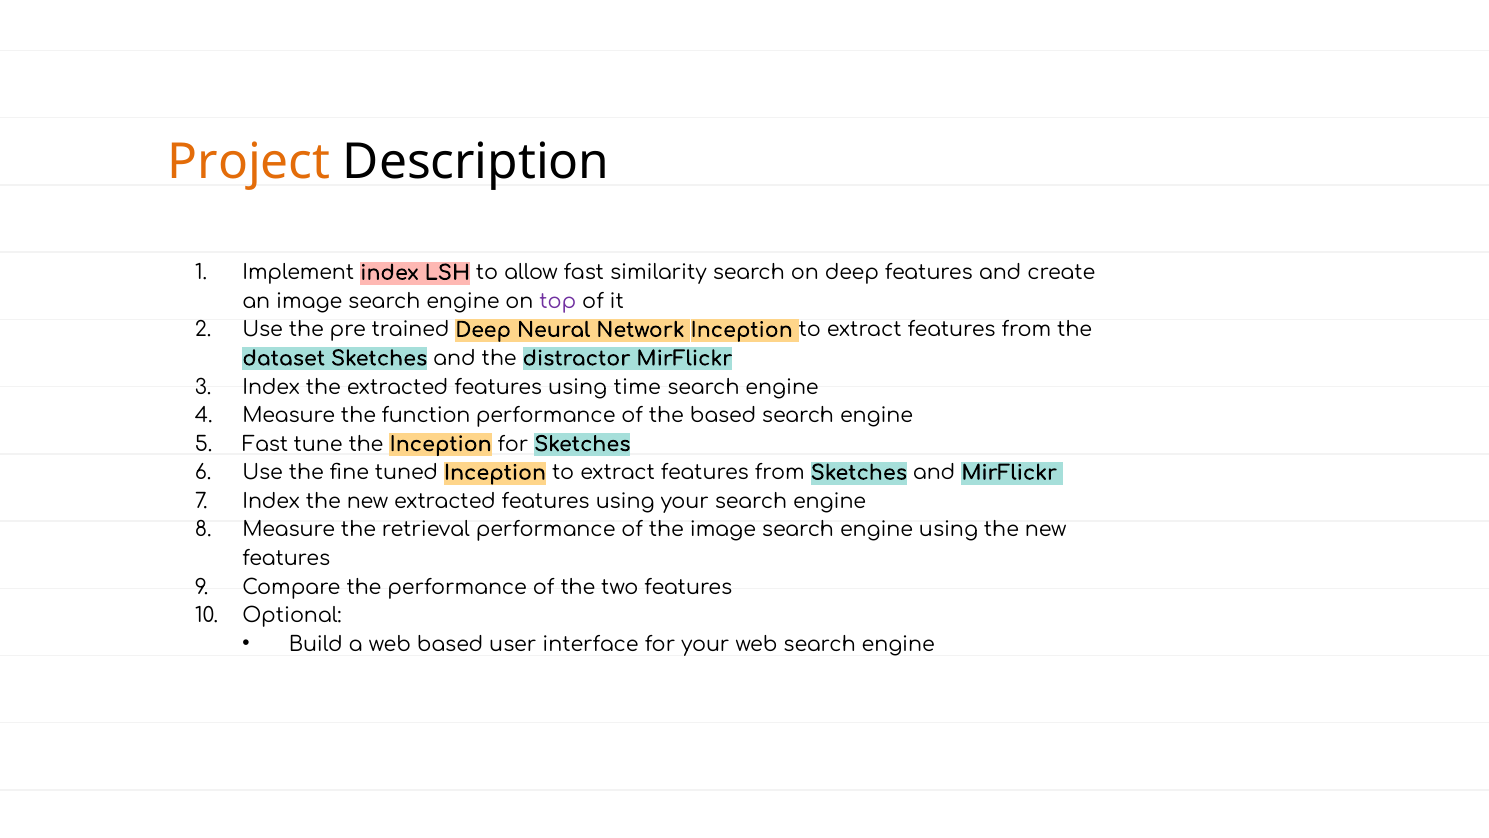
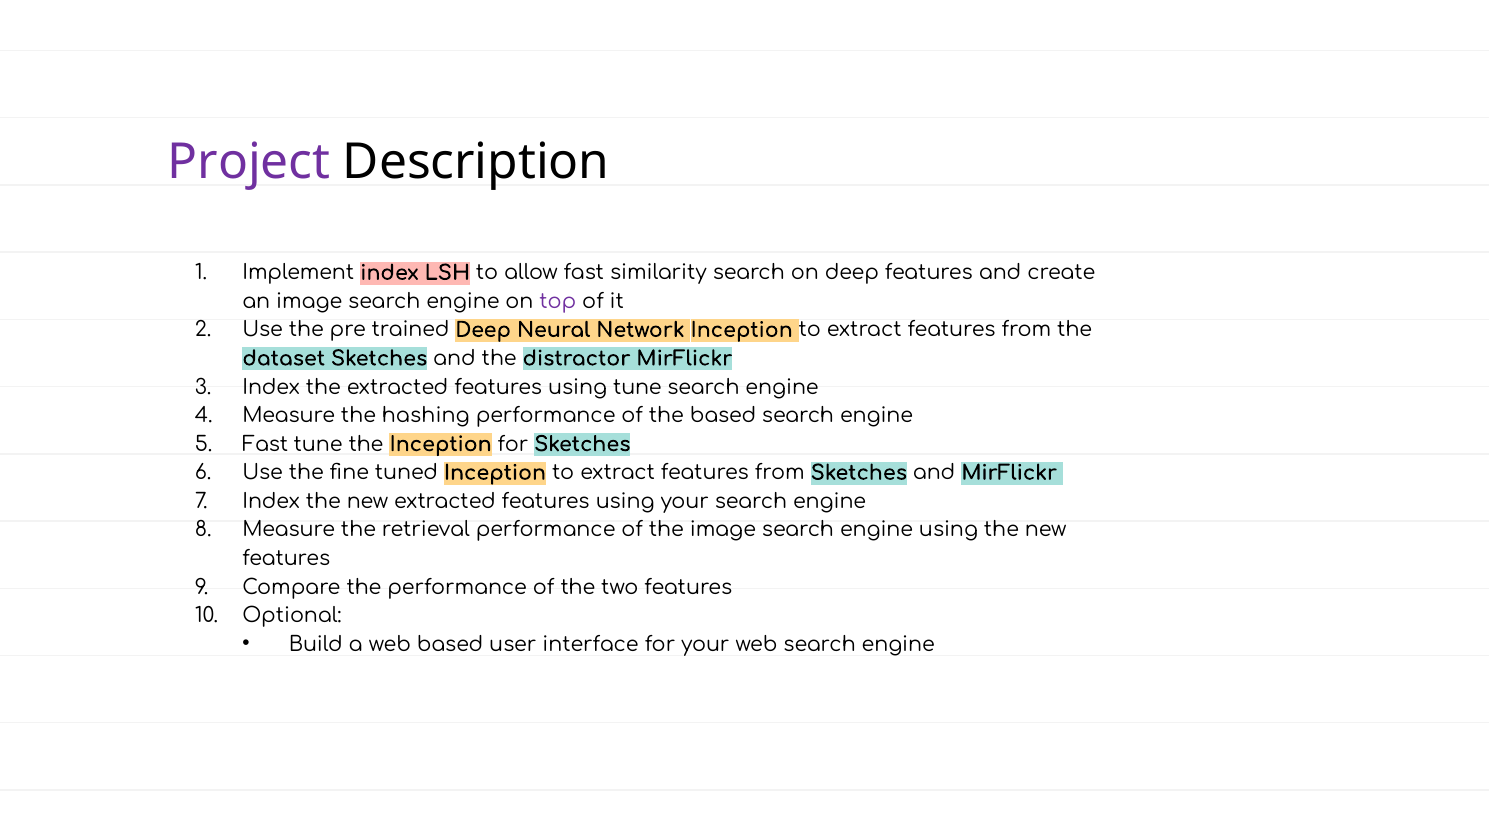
Project colour: orange -> purple (249, 162)
using time: time -> tune (637, 387)
function: function -> hashing (426, 416)
